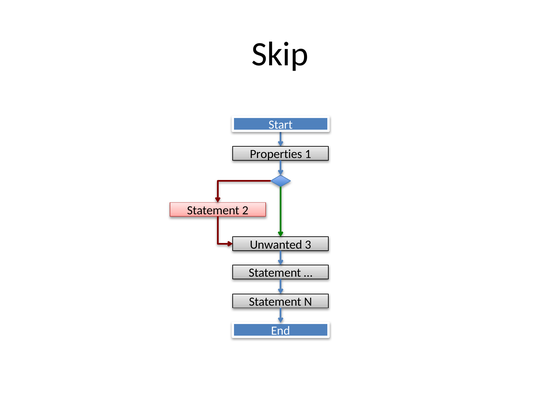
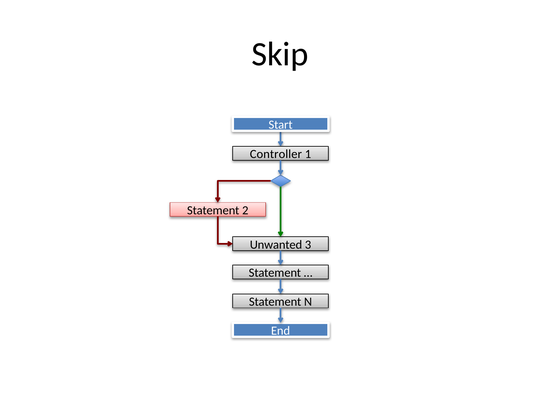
Properties: Properties -> Controller (276, 154)
